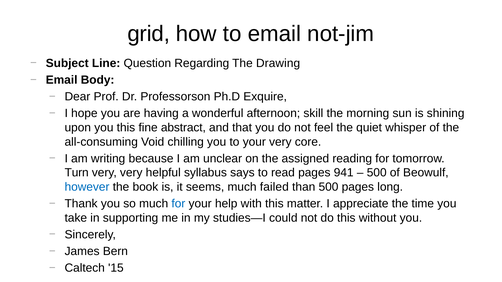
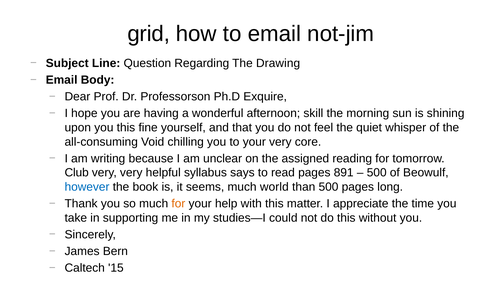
abstract: abstract -> yourself (183, 128)
Turn: Turn -> Club (77, 173)
941: 941 -> 891 (344, 173)
failed: failed -> world (274, 187)
for colour: blue -> orange (178, 204)
